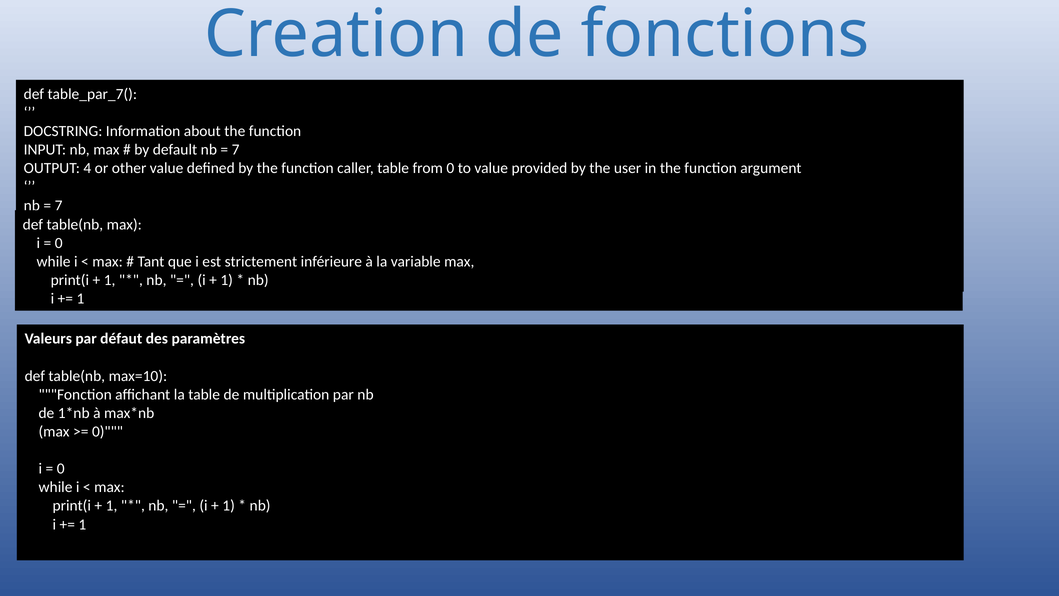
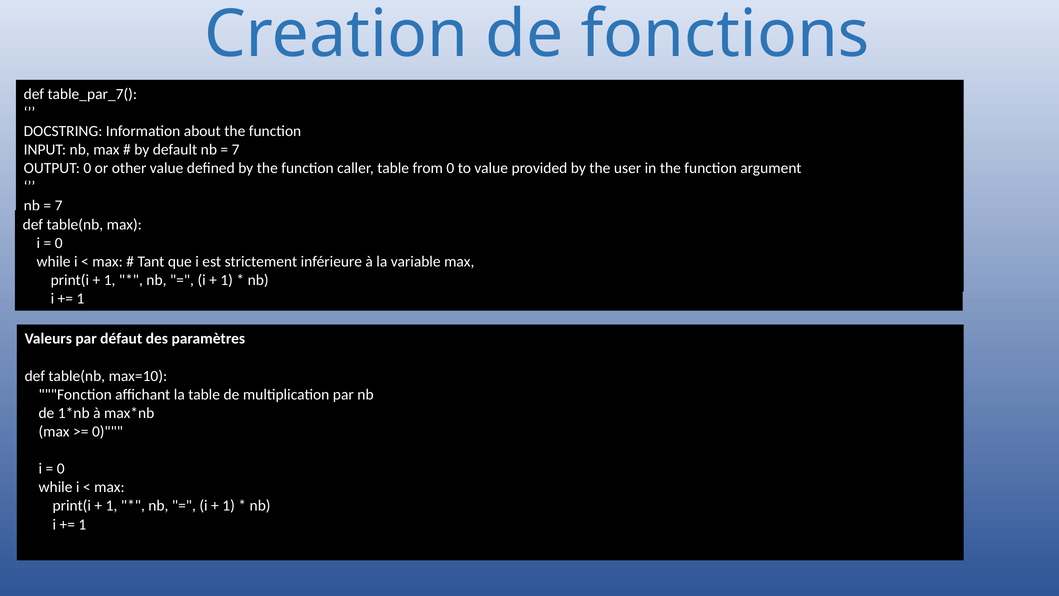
OUTPUT 4: 4 -> 0 (87, 168)
